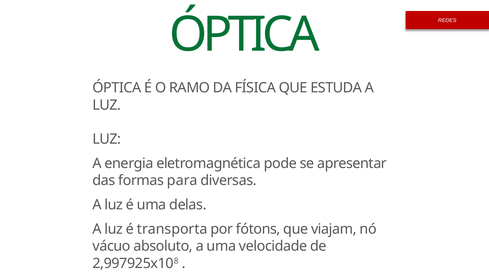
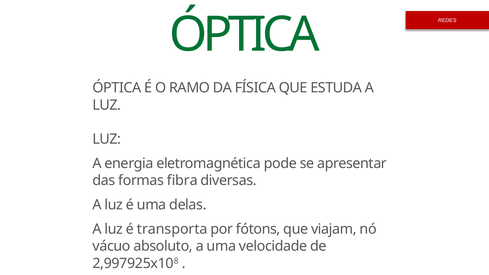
para: para -> fibra (182, 181)
